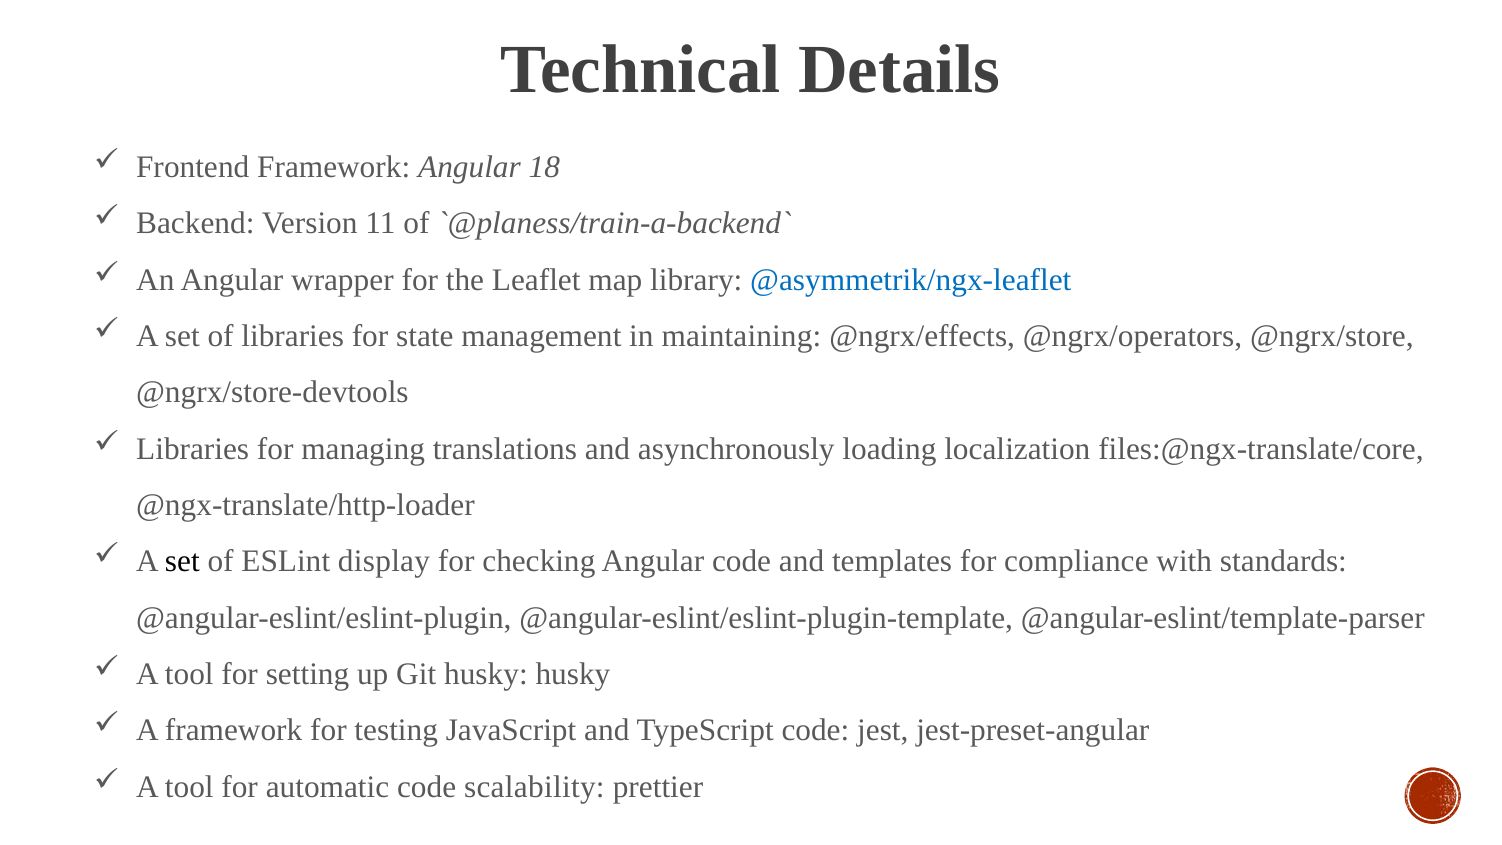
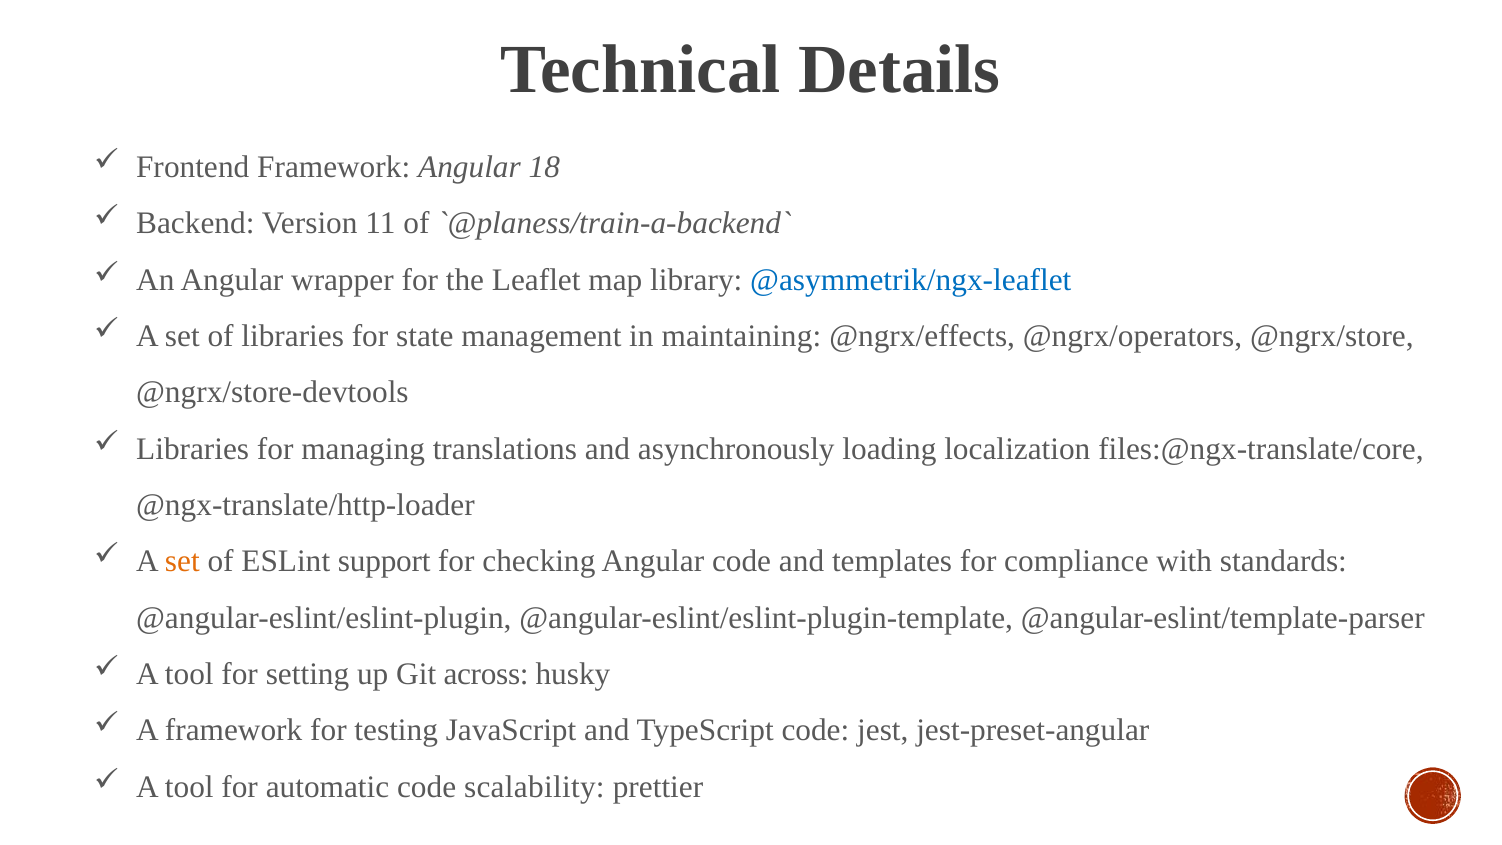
set colour: black -> orange (182, 561)
display: display -> support (384, 561)
Git husky: husky -> across (486, 674)
